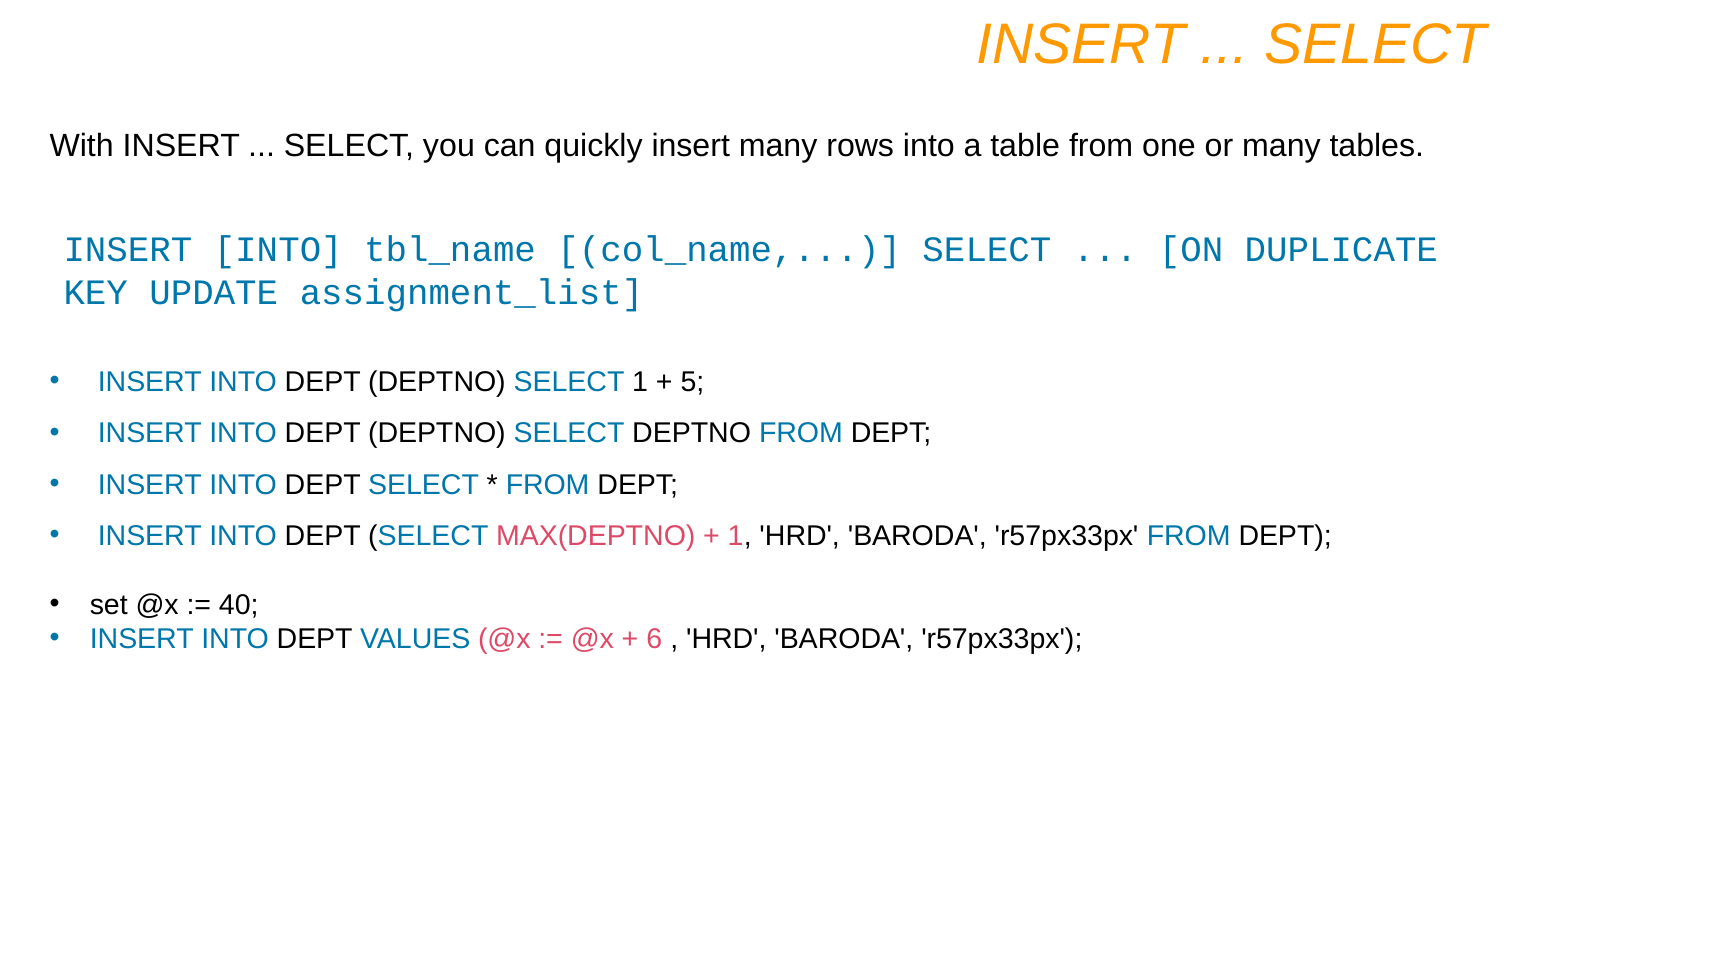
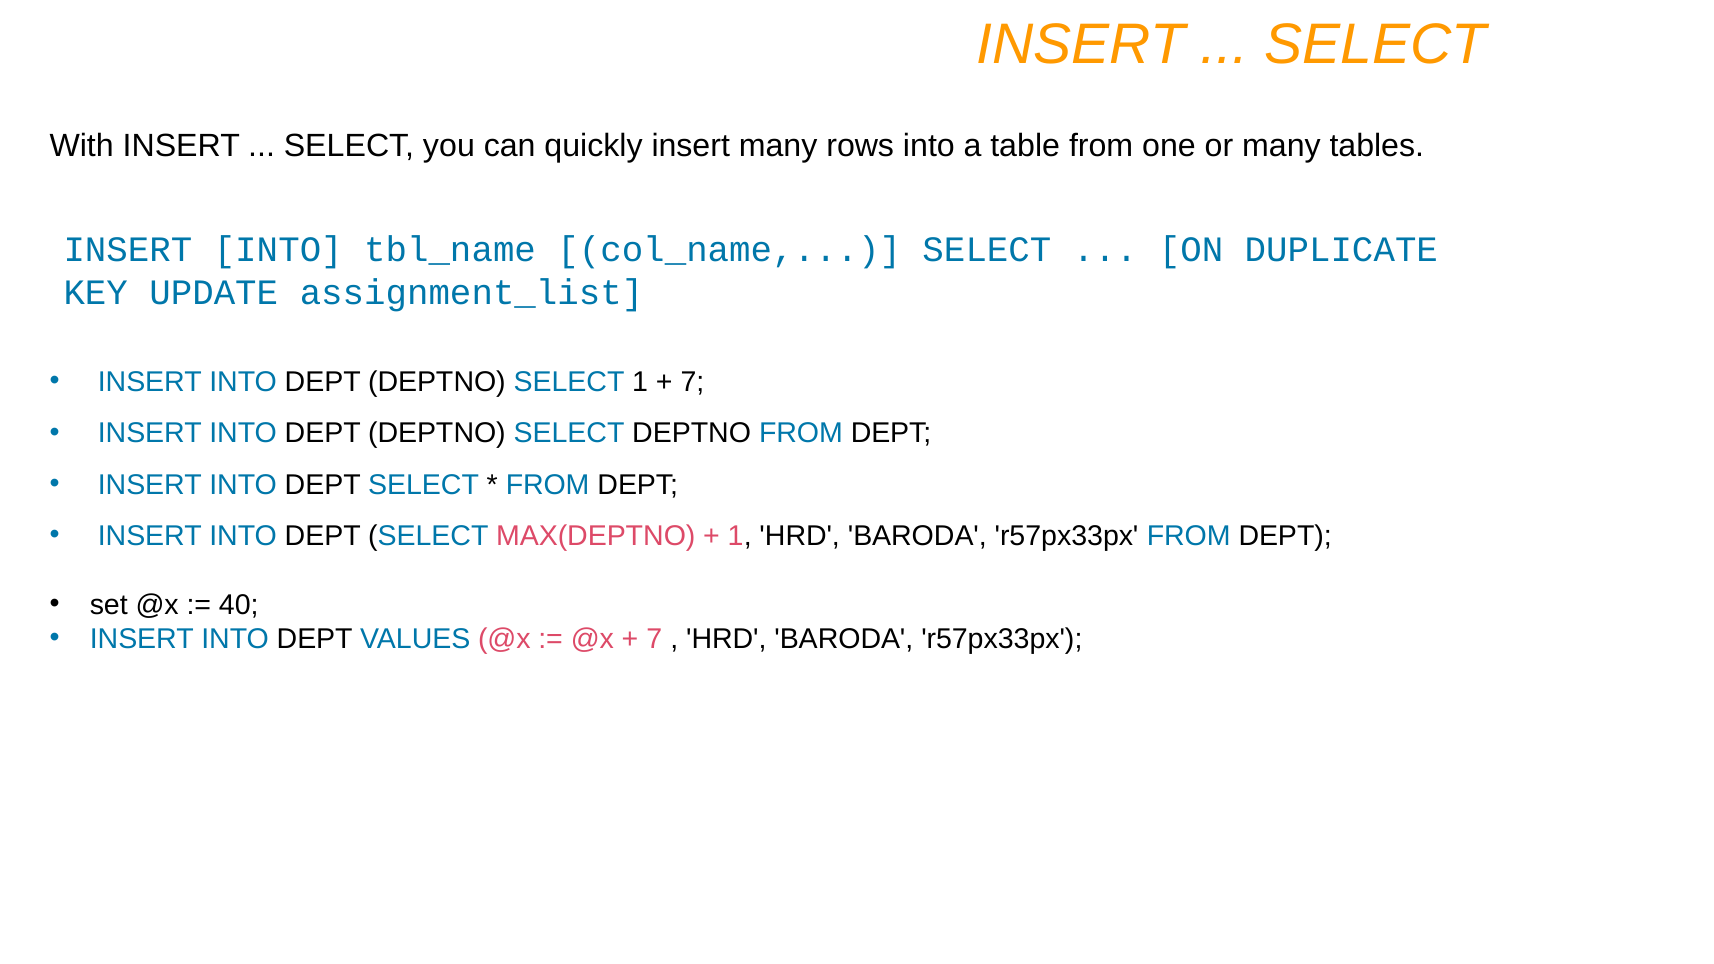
5: 5 -> 7 (692, 382)
6: 6 -> 7 (654, 639)
